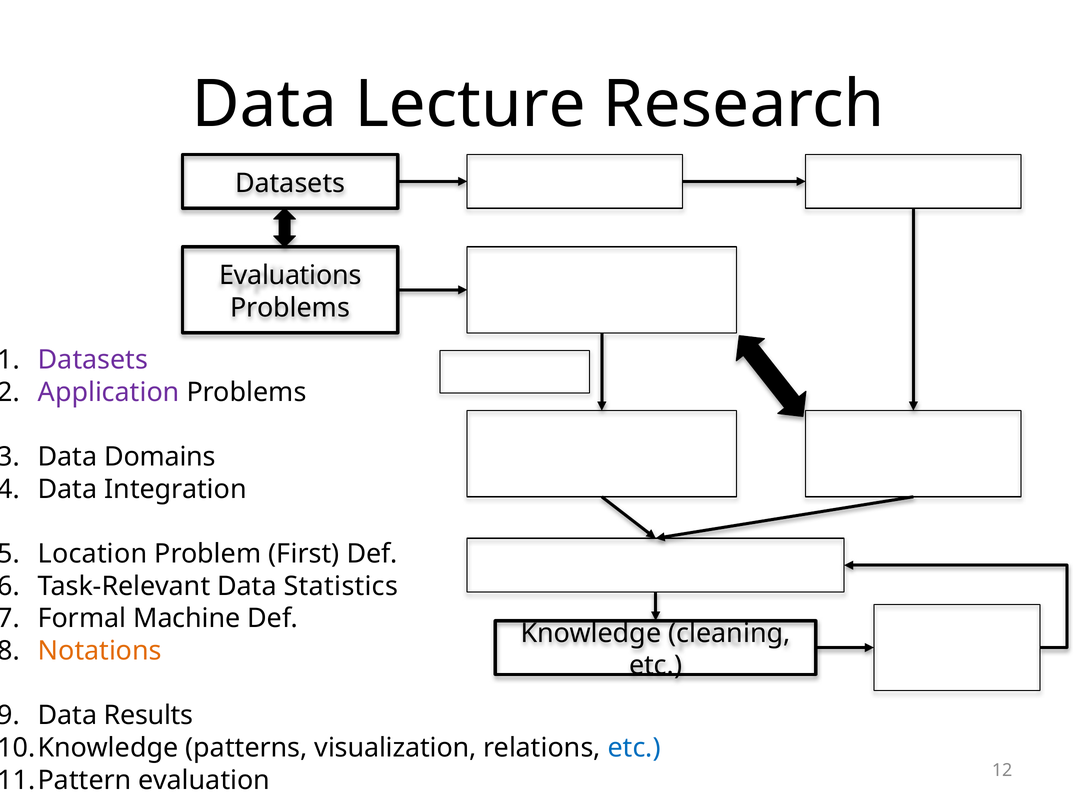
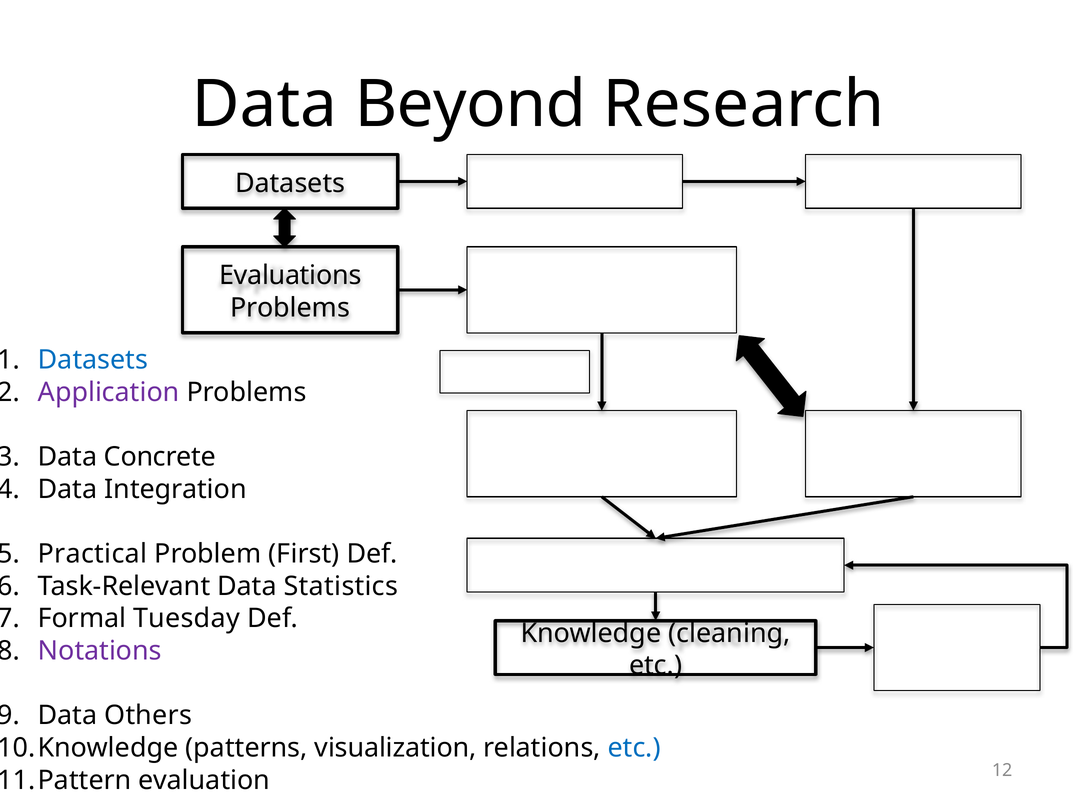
Lecture: Lecture -> Beyond (470, 104)
Datasets colour: purple -> blue (93, 360)
Domains: Domains -> Concrete (160, 457)
Location: Location -> Practical (92, 554)
Machine: Machine -> Tuesday (187, 618)
Notations colour: orange -> purple (100, 651)
Results: Results -> Others (148, 715)
